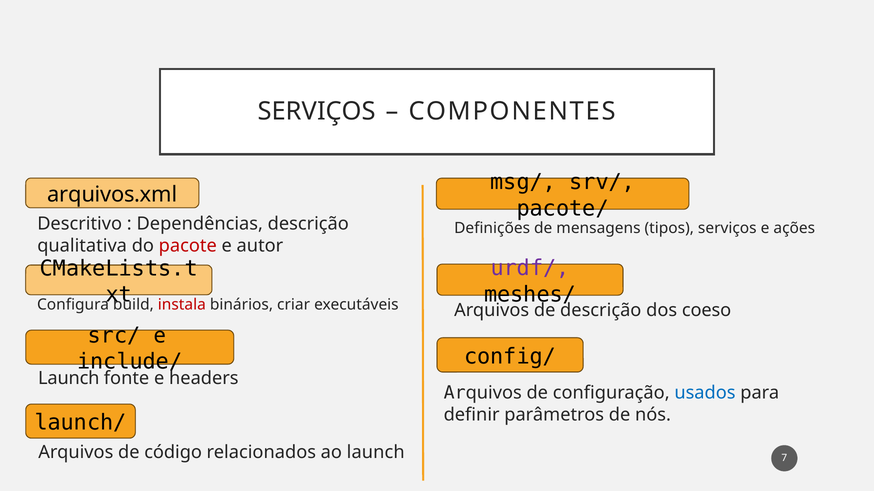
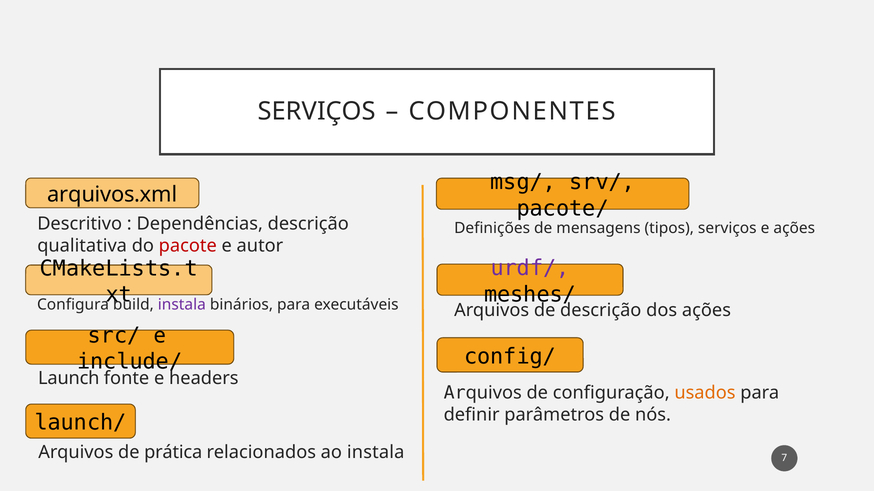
instala colour: red -> purple (182, 305)
binários criar: criar -> para (294, 305)
dos coeso: coeso -> ações (706, 311)
usados colour: blue -> orange (705, 393)
código: código -> prática (173, 453)
ao launch: launch -> instala (376, 453)
